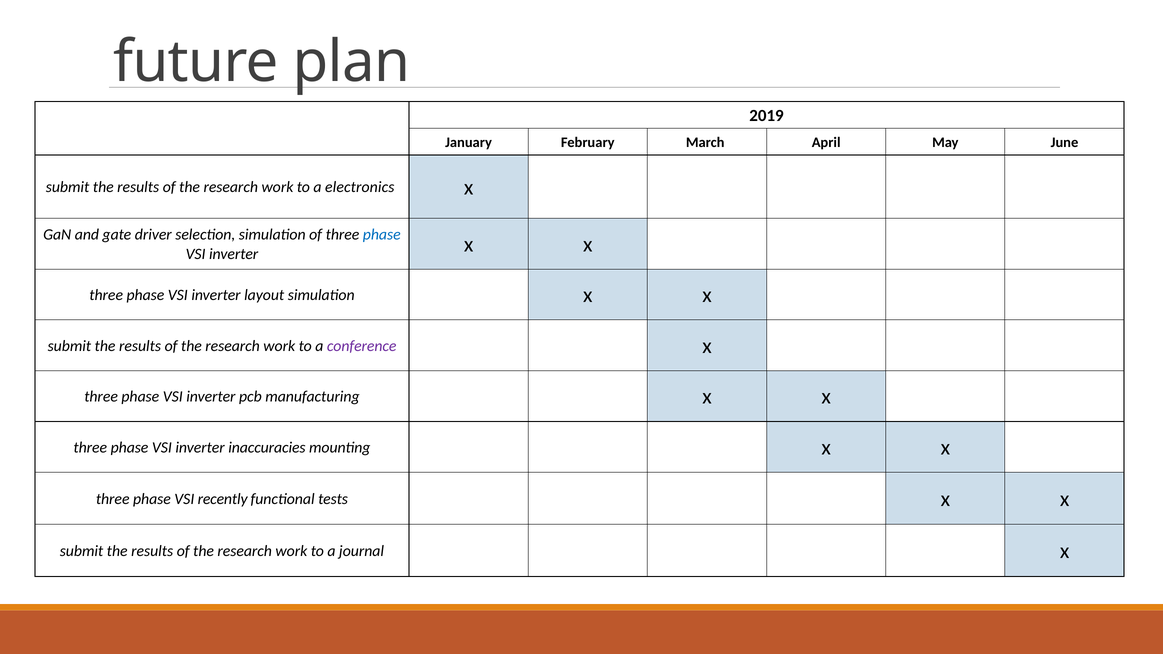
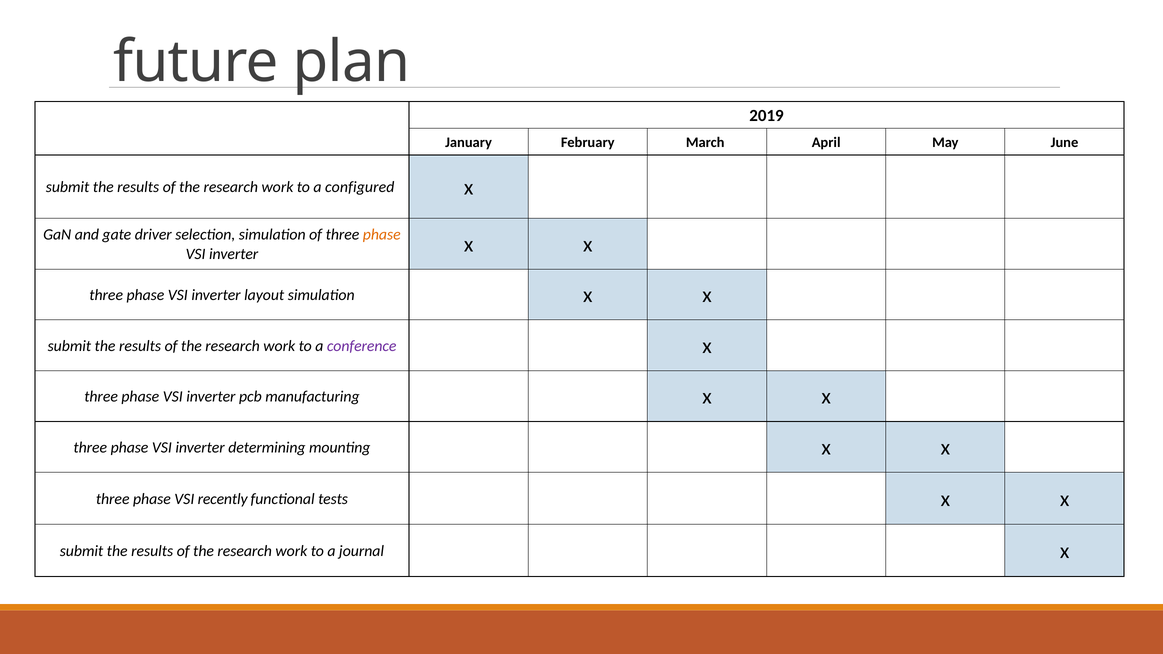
electronics: electronics -> configured (360, 187)
phase colour: blue -> orange (382, 235)
inaccuracies: inaccuracies -> determining (267, 448)
